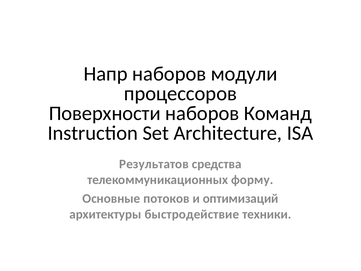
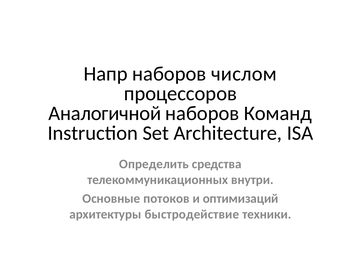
модули: модули -> числом (244, 74)
Поверхности: Поверхности -> Аналогичной (105, 113)
Результатов: Результатов -> Определить (154, 164)
форму: форму -> внутри (252, 180)
